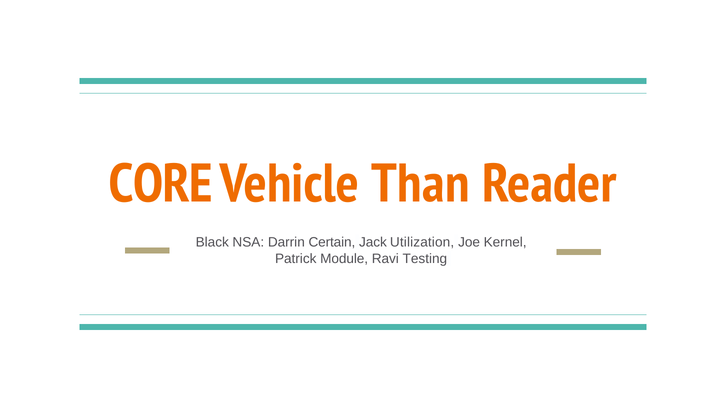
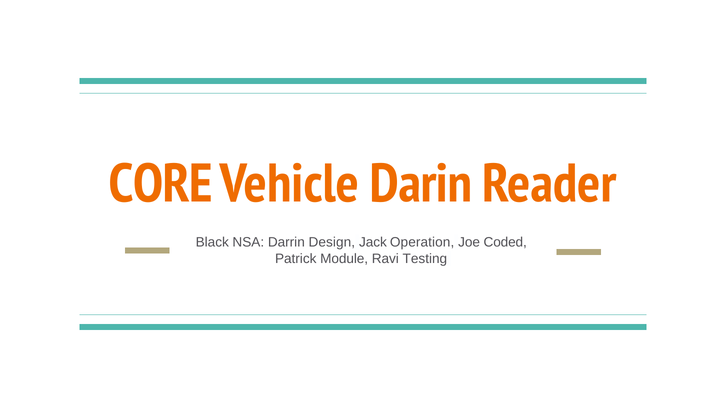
Than: Than -> Darin (421, 184)
Certain: Certain -> Design (332, 243)
Utilization: Utilization -> Operation (422, 243)
Kernel: Kernel -> Coded (505, 243)
